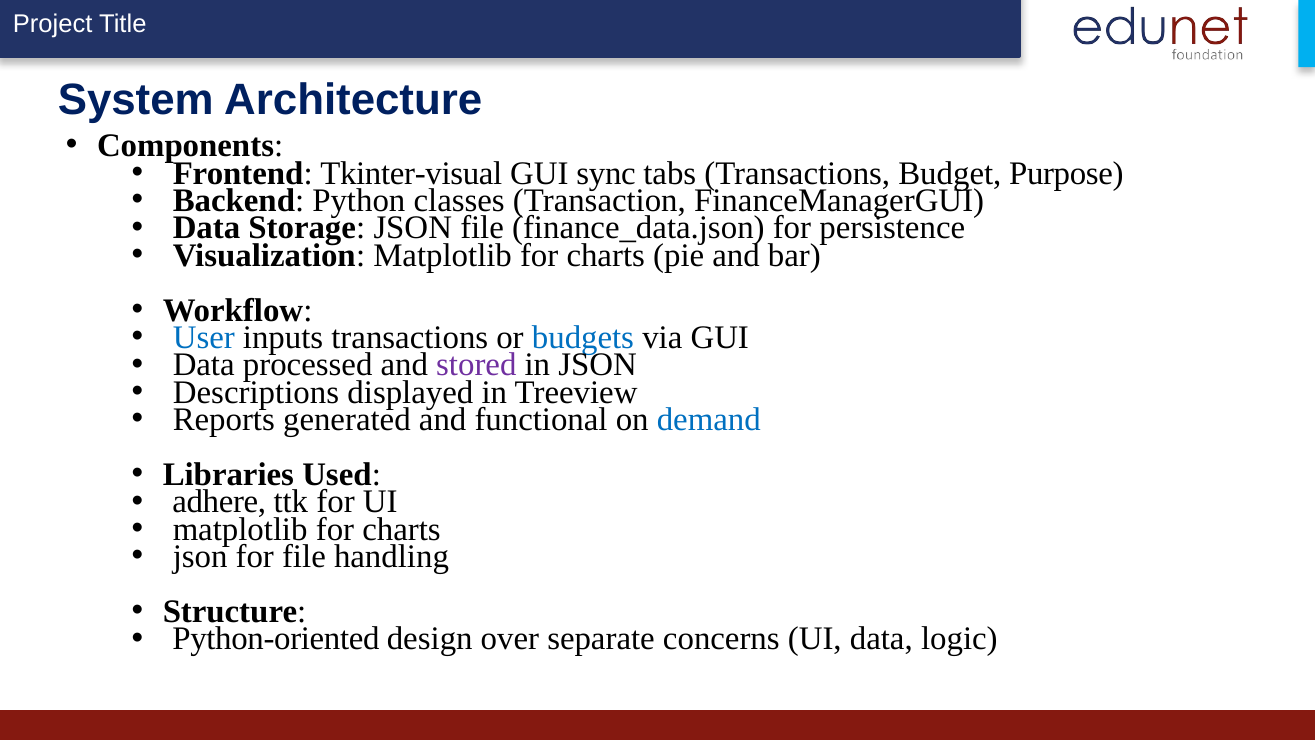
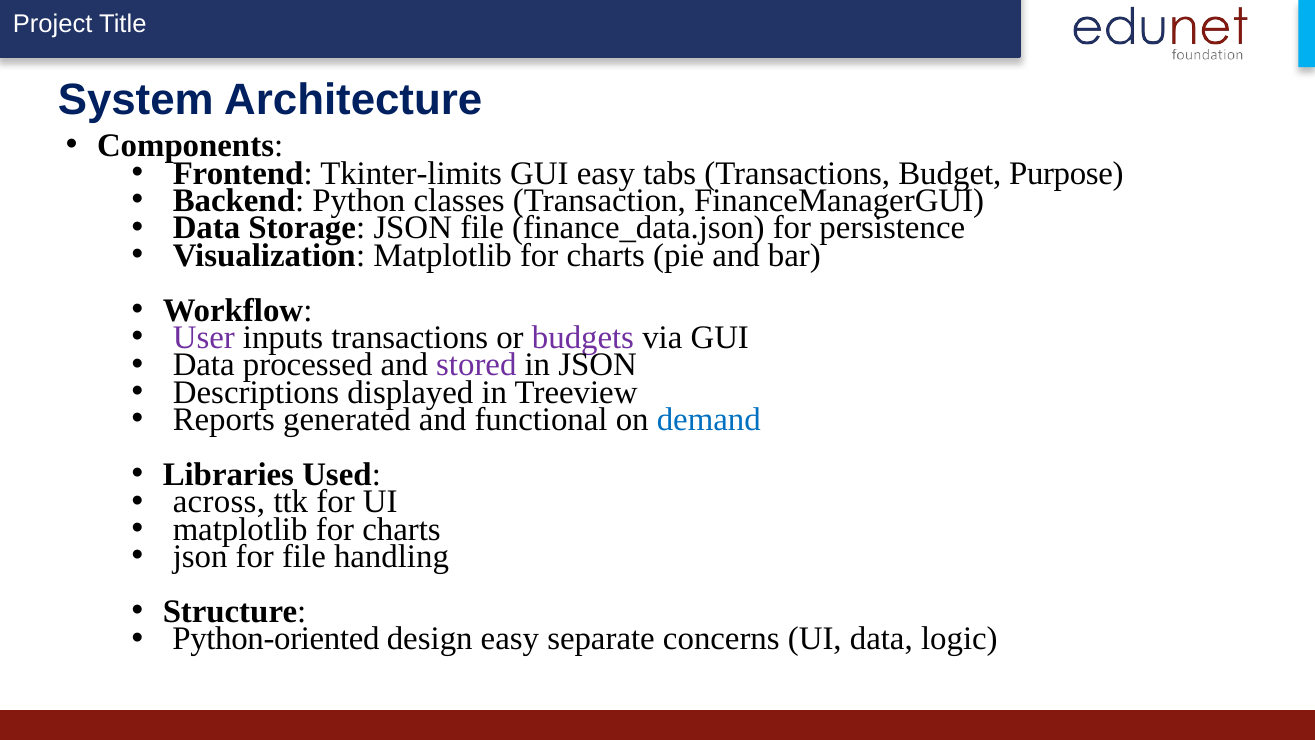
Tkinter-visual: Tkinter-visual -> Tkinter-limits (411, 173)
GUI sync: sync -> easy (606, 173)
User colour: blue -> purple (204, 338)
budgets colour: blue -> purple (583, 338)
adhere: adhere -> across (219, 502)
design over: over -> easy (510, 639)
